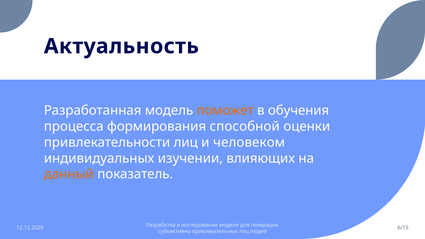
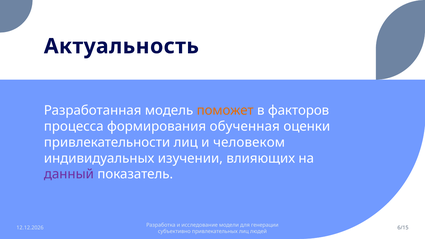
обучения: обучения -> факторов (299, 111)
способной: способной -> обученная (245, 126)
данный colour: orange -> purple (69, 174)
